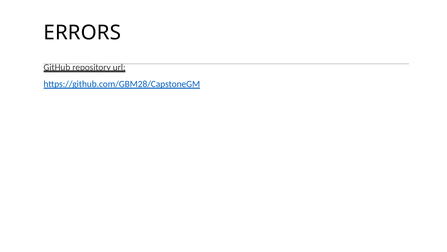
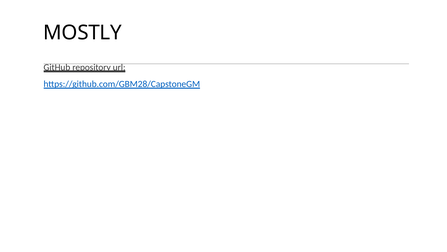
ERRORS: ERRORS -> MOSTLY (82, 33)
